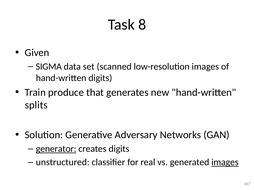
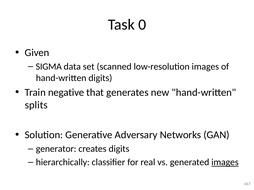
8: 8 -> 0 (142, 25)
produce: produce -> negative (66, 93)
generator underline: present -> none (56, 149)
unstructured: unstructured -> hierarchically (63, 163)
